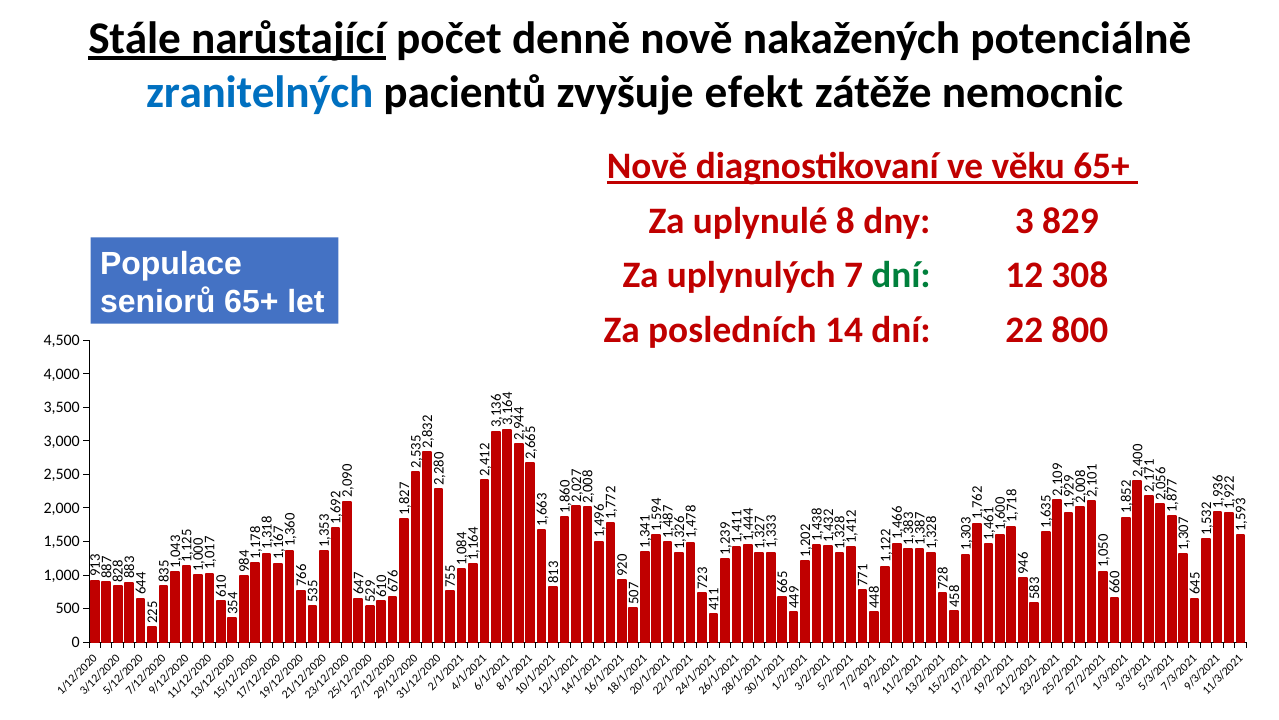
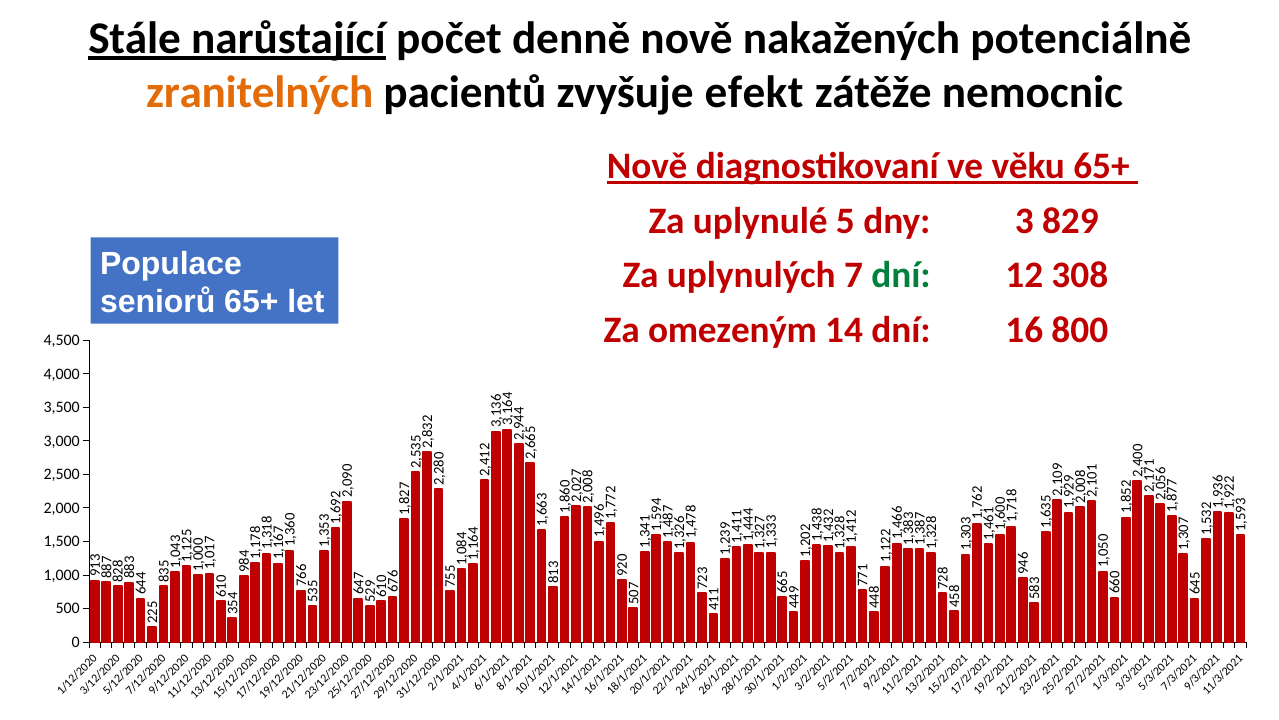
zranitelných colour: blue -> orange (260, 93)
uplynulé 8: 8 -> 5 (845, 221)
posledních: posledních -> omezeným (733, 330)
dní 22: 22 -> 16 (1024, 330)
